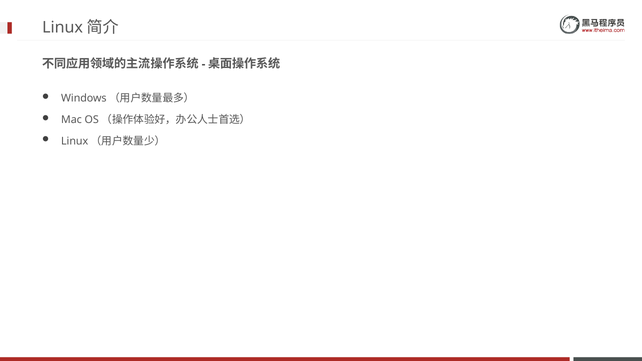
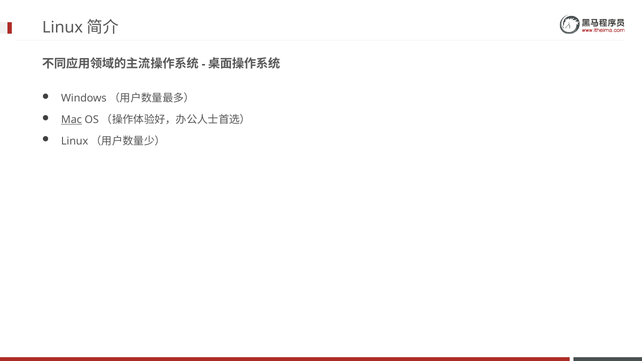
Mac underline: none -> present (71, 120)
